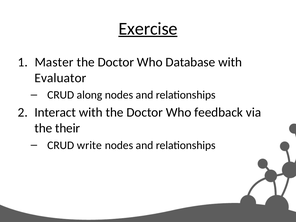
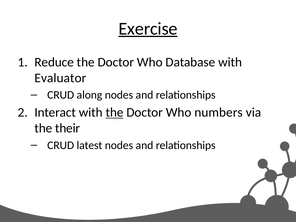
Master: Master -> Reduce (54, 62)
the underline: none -> present (115, 112)
feedback: feedback -> numbers (219, 112)
write: write -> latest (90, 145)
